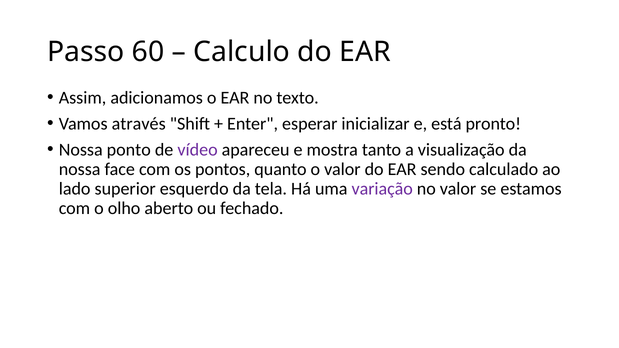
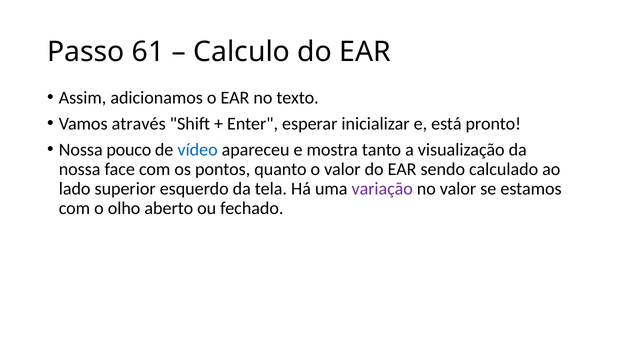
60: 60 -> 61 (148, 52)
ponto: ponto -> pouco (129, 150)
vídeo colour: purple -> blue (198, 150)
